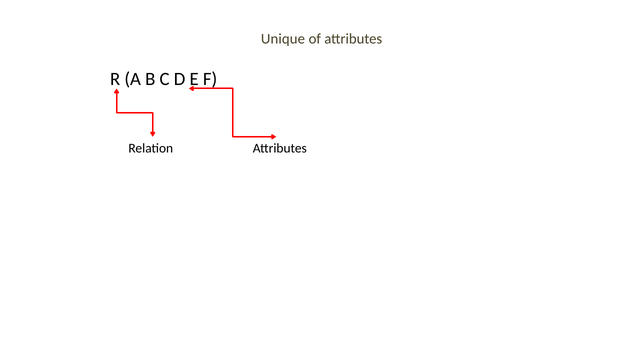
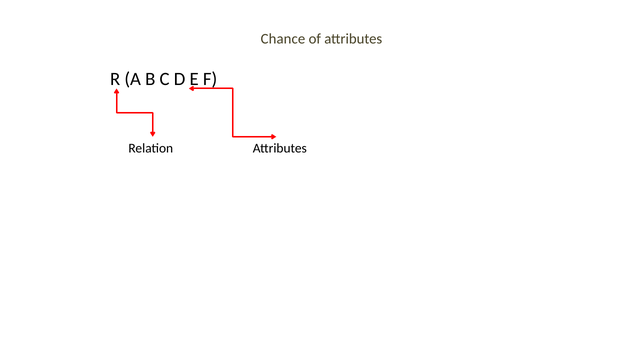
Unique: Unique -> Chance (283, 39)
